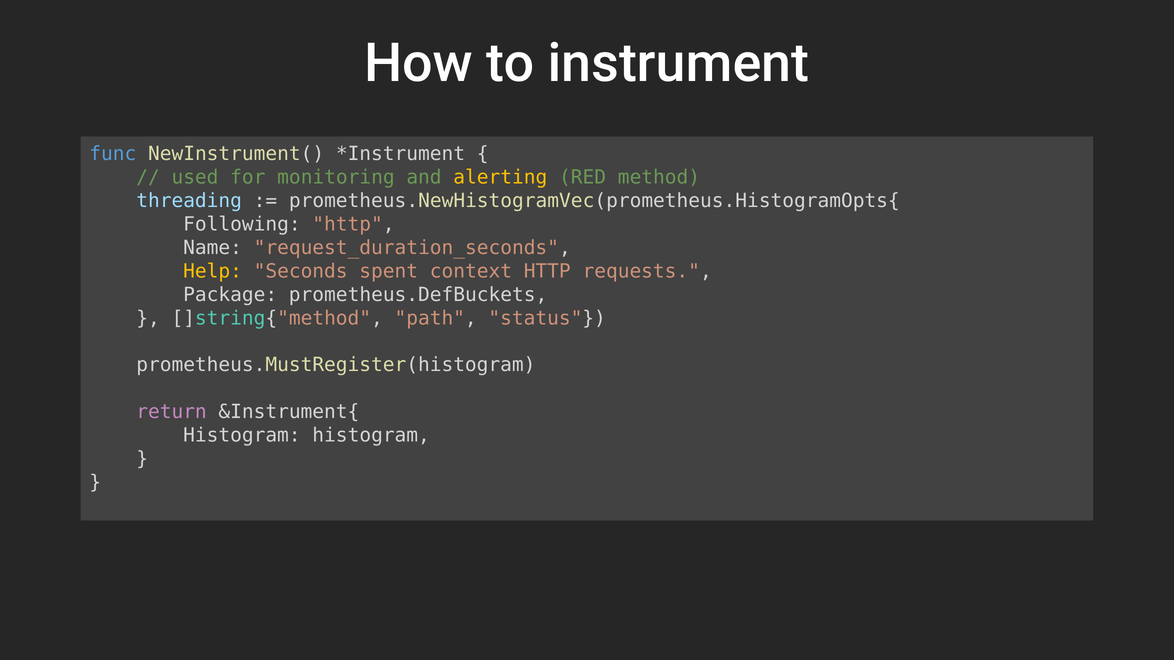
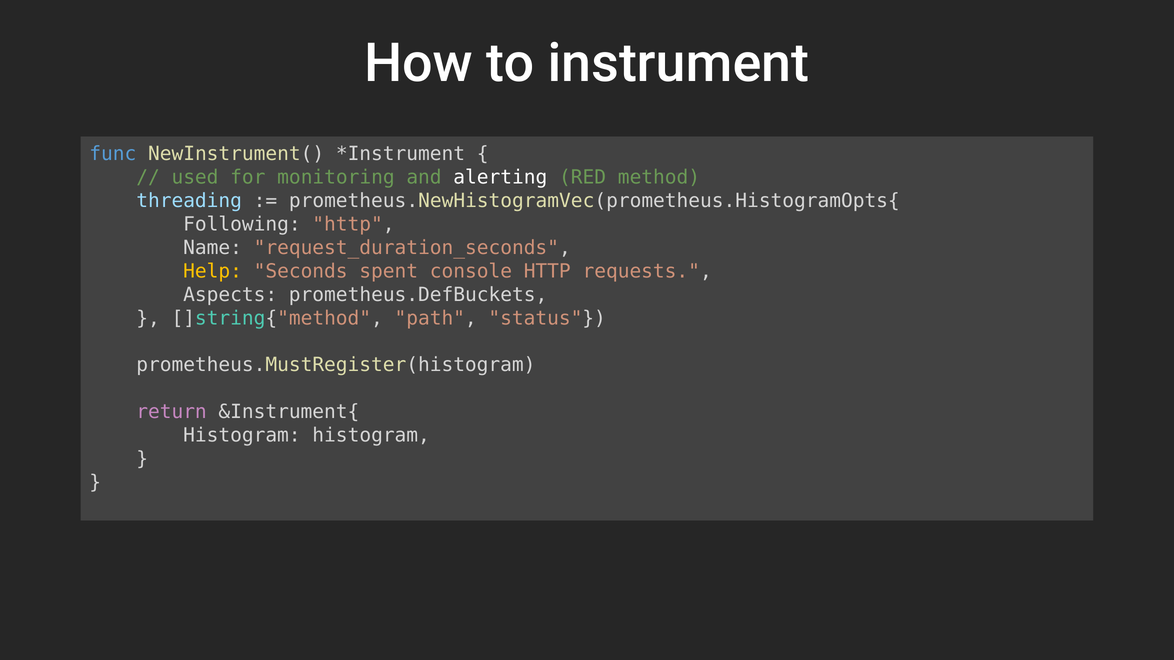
alerting colour: yellow -> white (500, 177)
context: context -> console (471, 271)
Package: Package -> Aspects (230, 295)
